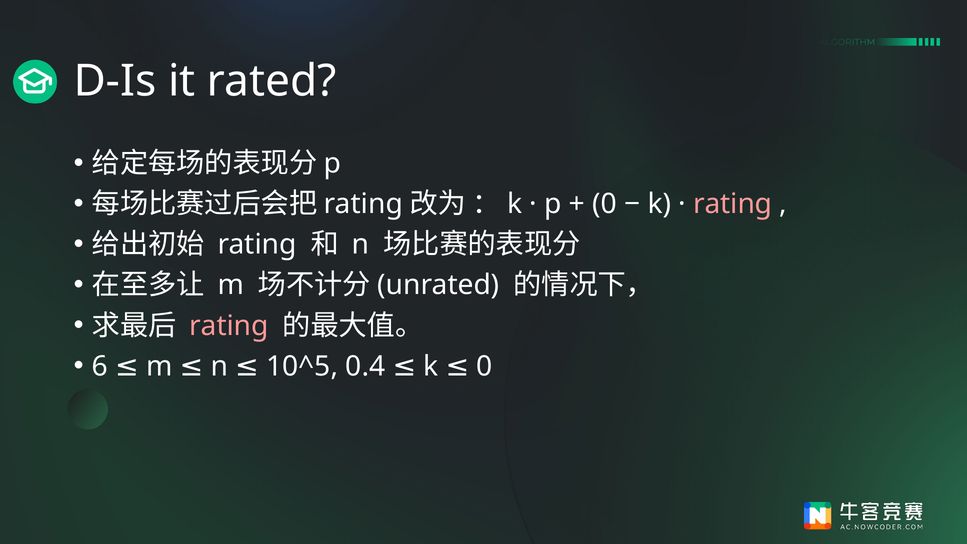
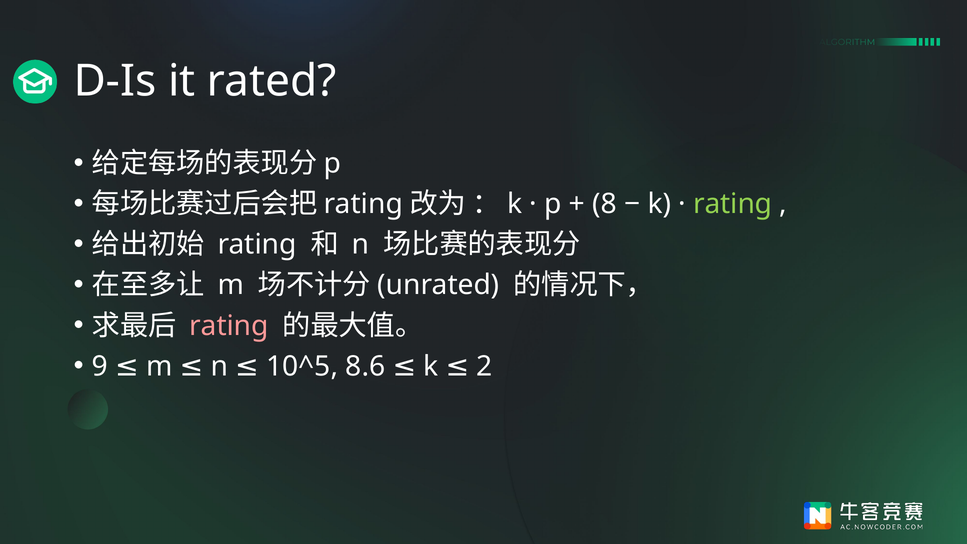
0: 0 -> 8 (605, 204)
rating colour: pink -> light green (733, 204)
6: 6 -> 9 (100, 366)
0.4: 0.4 -> 8.6 (365, 366)
k 0: 0 -> 2 (485, 366)
